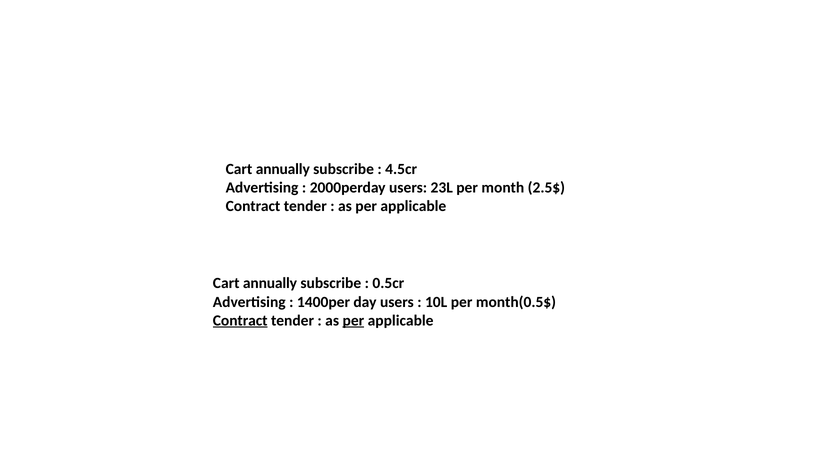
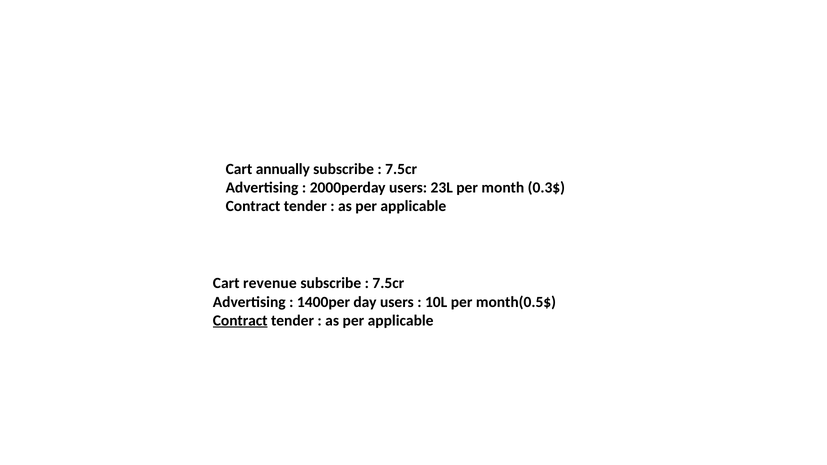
4.5cr: 4.5cr -> 7.5cr (401, 169)
2.5$: 2.5$ -> 0.3$ (546, 188)
annually: annually -> revenue (270, 283)
0.5cr: 0.5cr -> 7.5cr (388, 283)
per underline: present -> none (353, 321)
